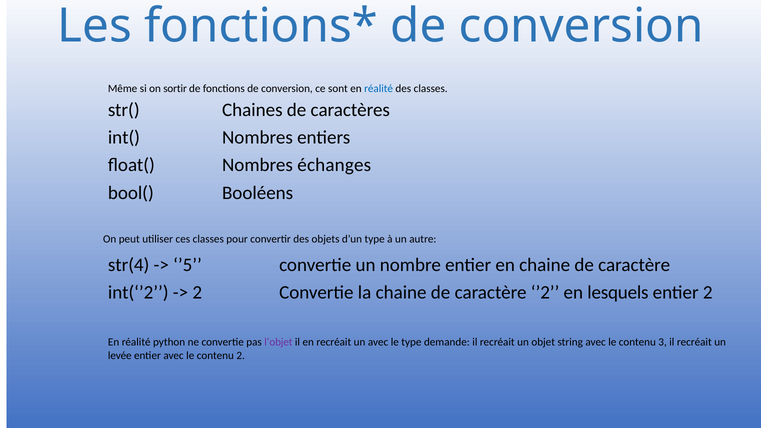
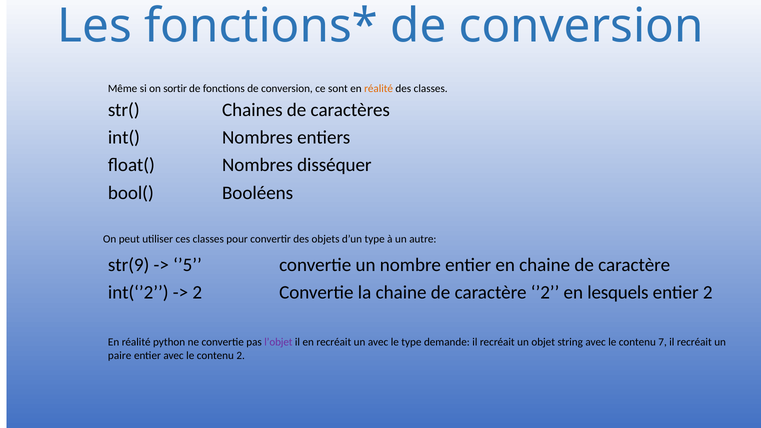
réalité colour: blue -> orange (379, 89)
échanges: échanges -> disséquer (334, 165)
str(4: str(4 -> str(9 (129, 265)
3: 3 -> 7 (663, 342)
levée: levée -> paire (120, 356)
